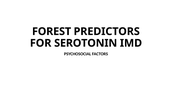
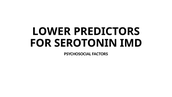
FOREST: FOREST -> LOWER (51, 31)
